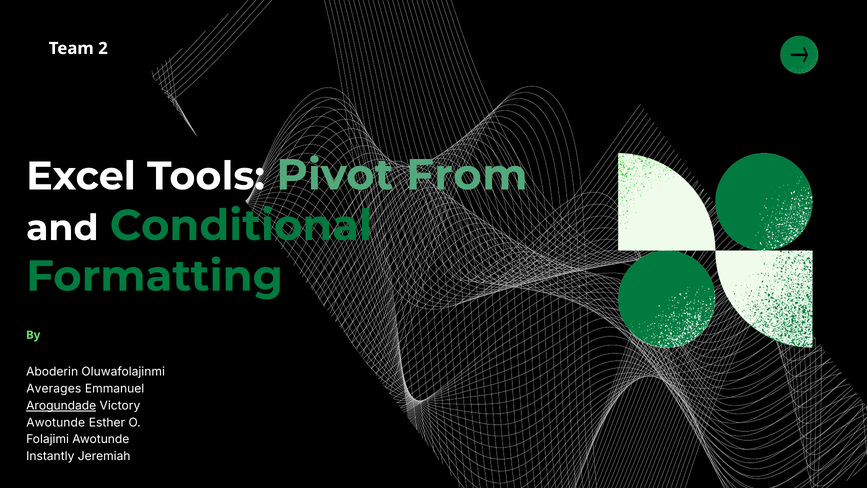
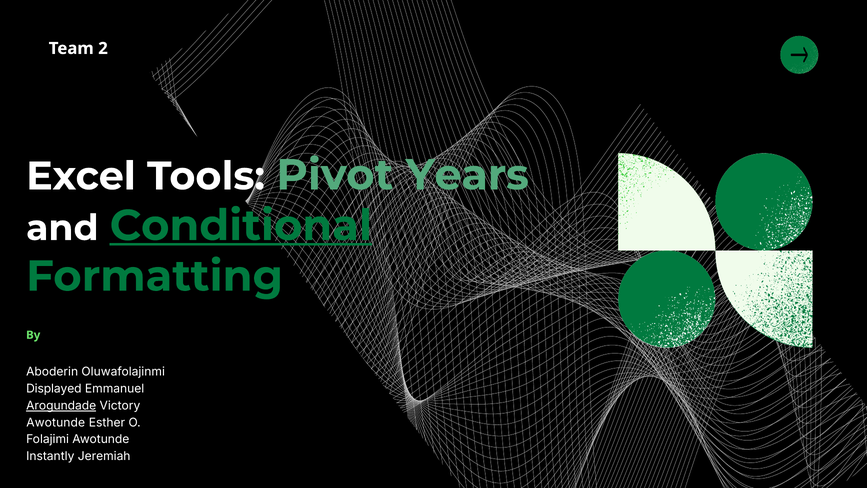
From: From -> Years (467, 175)
Conditional underline: none -> present (241, 226)
Averages: Averages -> Displayed (54, 389)
